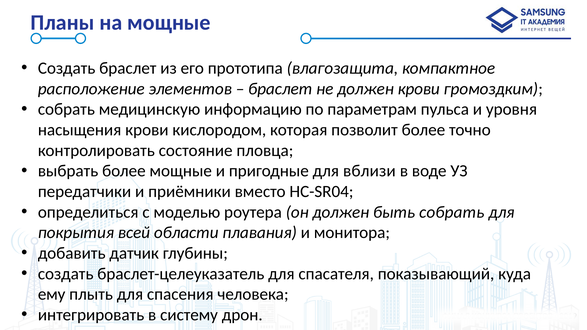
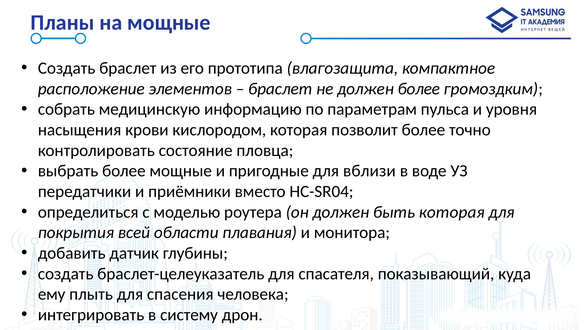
должен крови: крови -> более (419, 89)
быть собрать: собрать -> которая (452, 212)
